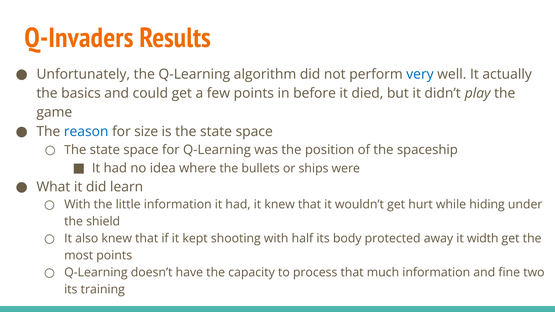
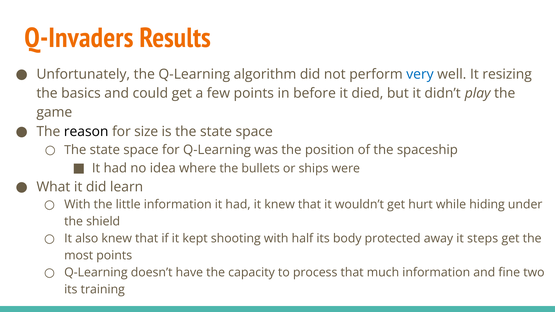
actually: actually -> resizing (507, 74)
reason colour: blue -> black (86, 132)
width: width -> steps (483, 239)
